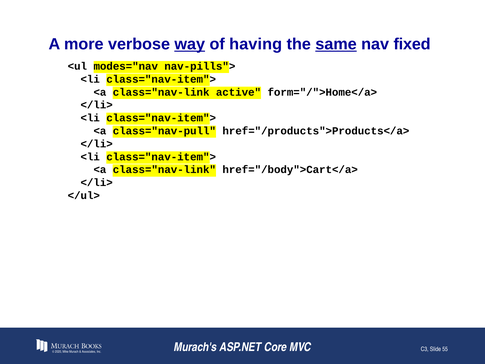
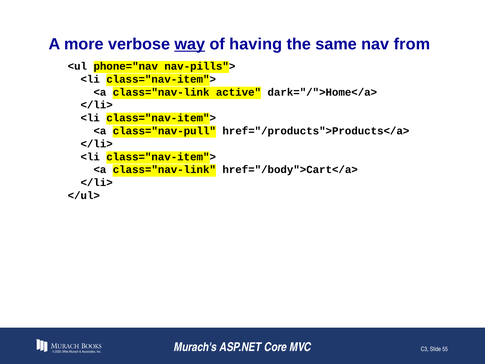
same underline: present -> none (336, 44)
fixed: fixed -> from (412, 44)
modes="nav: modes="nav -> phone="nav (126, 66)
form="/">Home</a>: form="/">Home</a> -> dark="/">Home</a> (322, 92)
